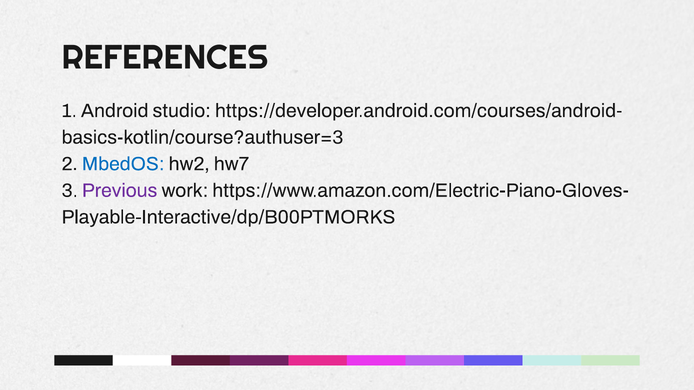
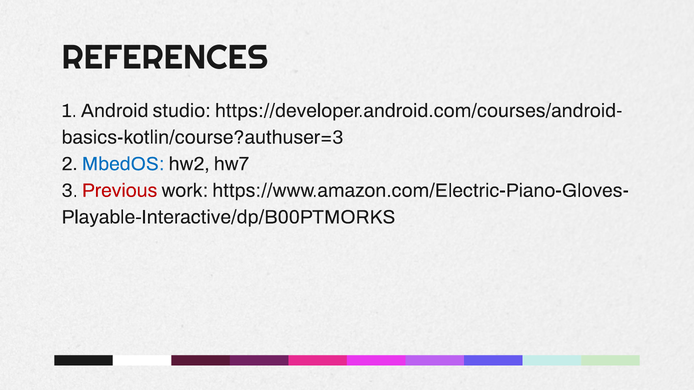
Previous colour: purple -> red (120, 191)
